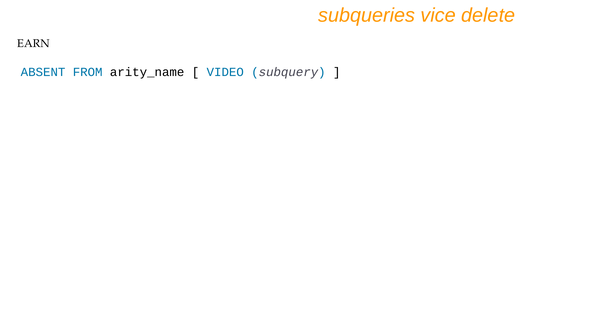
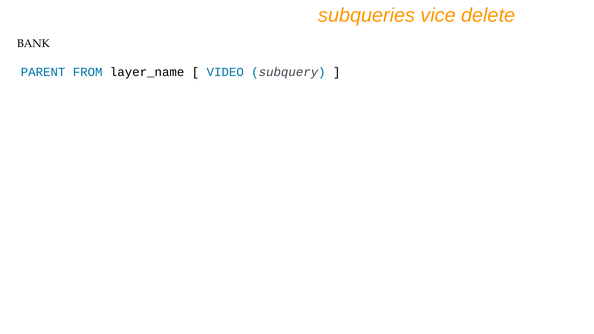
EARN: EARN -> BANK (34, 43)
ABSENT: ABSENT -> PARENT (43, 72)
arity_name: arity_name -> layer_name (147, 72)
